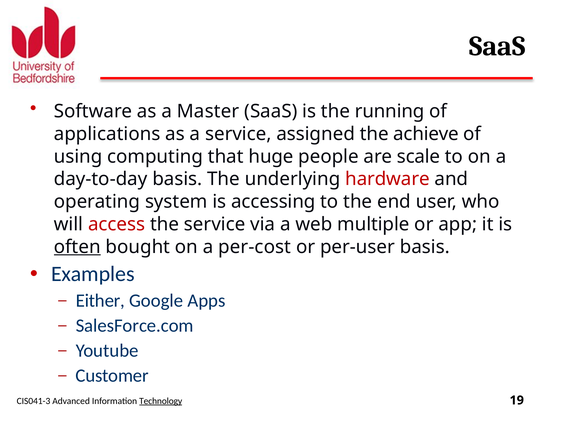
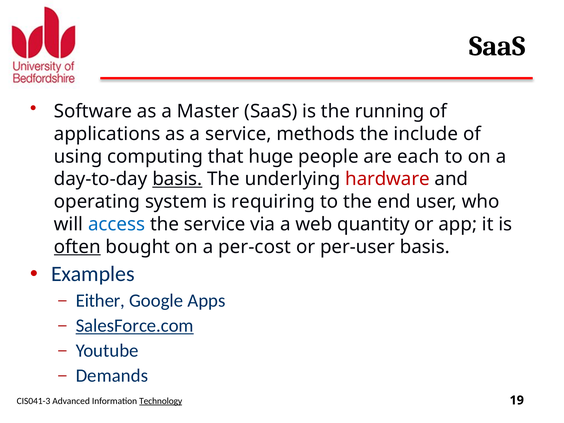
assigned: assigned -> methods (316, 134)
achieve: achieve -> include (426, 134)
scale: scale -> each (418, 157)
basis underline: none -> present (177, 179)
accessing: accessing -> requiring (273, 202)
access colour: red -> blue (117, 224)
multiple: multiple -> quantity (373, 224)
SalesForce.com underline: none -> present (135, 326)
Customer: Customer -> Demands (112, 376)
